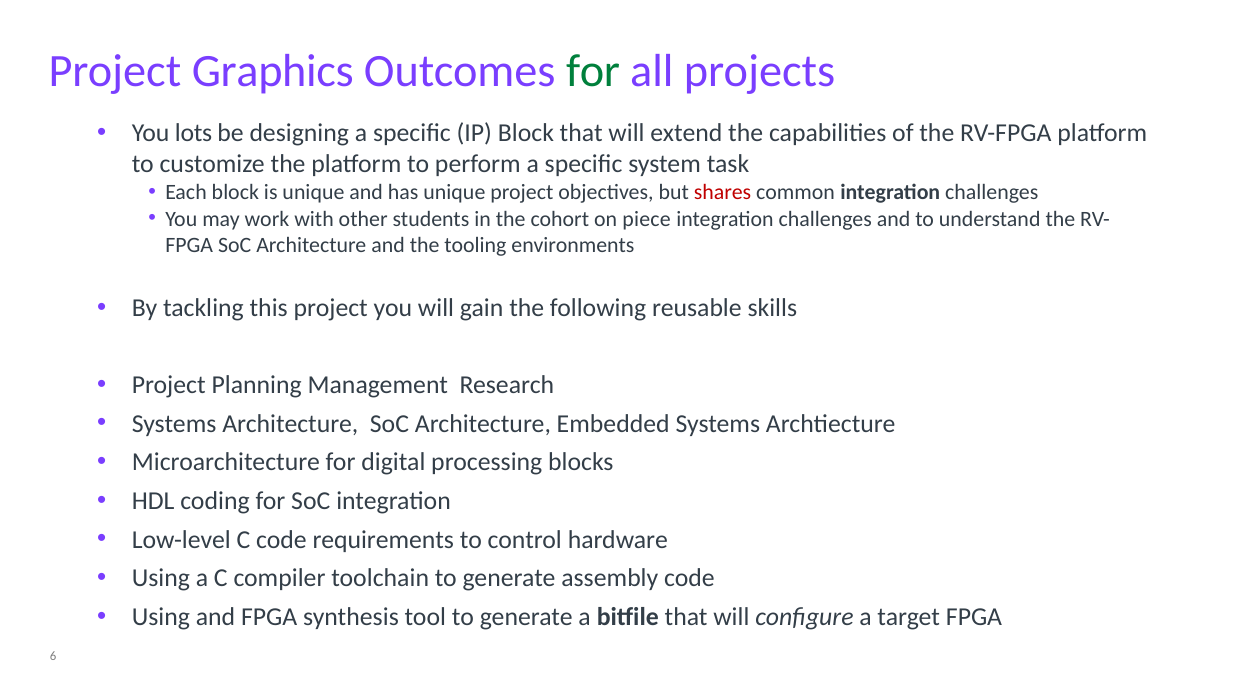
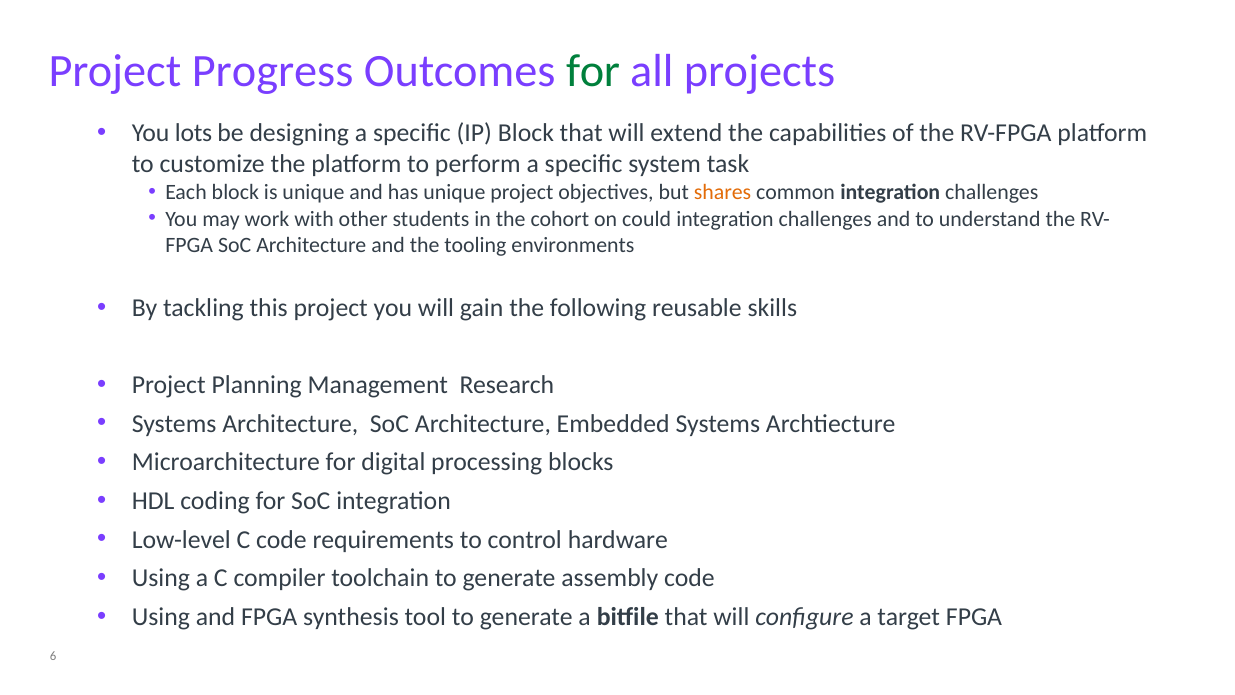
Graphics: Graphics -> Progress (273, 71)
shares colour: red -> orange (723, 192)
piece: piece -> could (647, 219)
